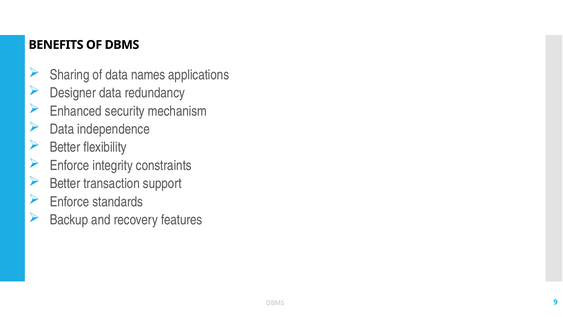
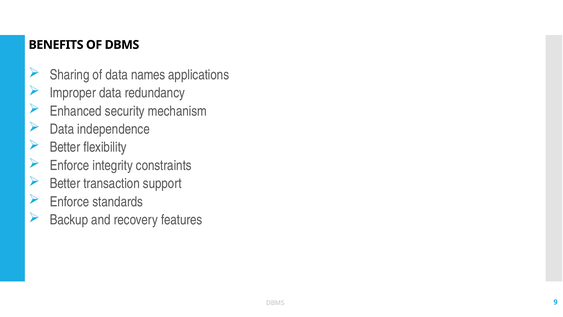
Designer: Designer -> Improper (73, 93)
